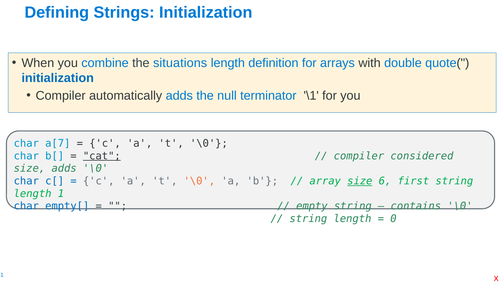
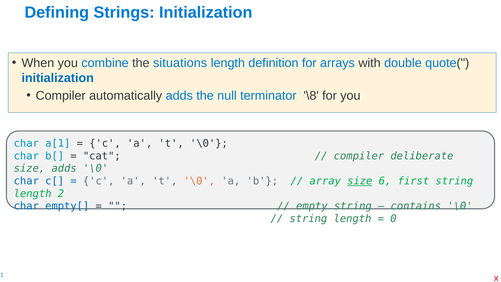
\1: \1 -> \8 (311, 96)
a[7: a[7 -> a[1 (58, 143)
cat underline: present -> none (102, 156)
considered: considered -> deliberate (422, 156)
1: 1 -> 2 (61, 193)
